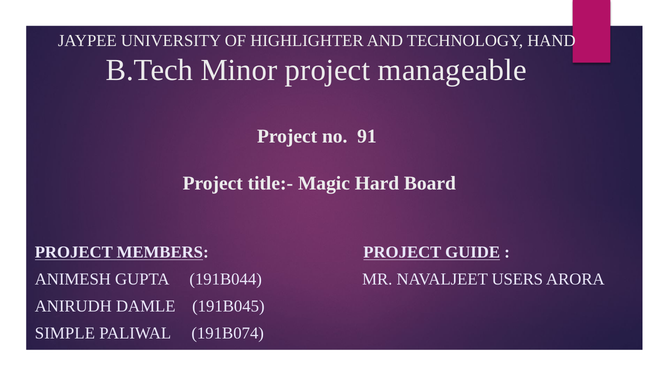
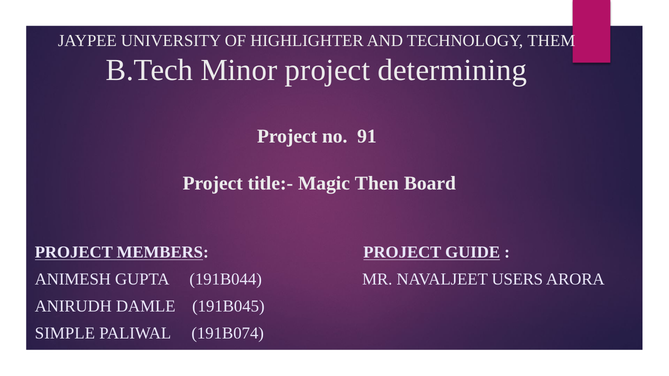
HAND: HAND -> THEM (551, 41)
manageable: manageable -> determining (452, 70)
Hard: Hard -> Then (377, 183)
